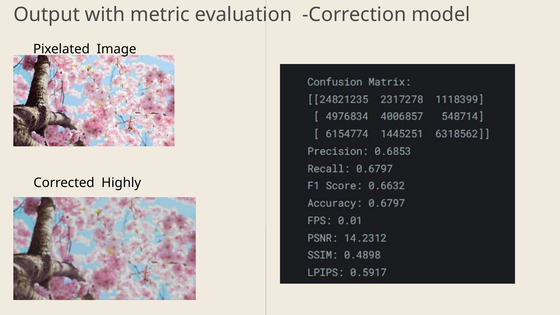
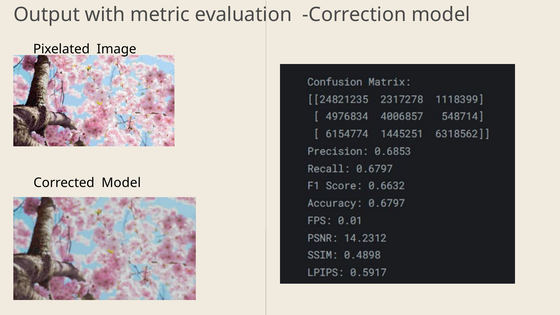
Corrected Highly: Highly -> Model (121, 183)
